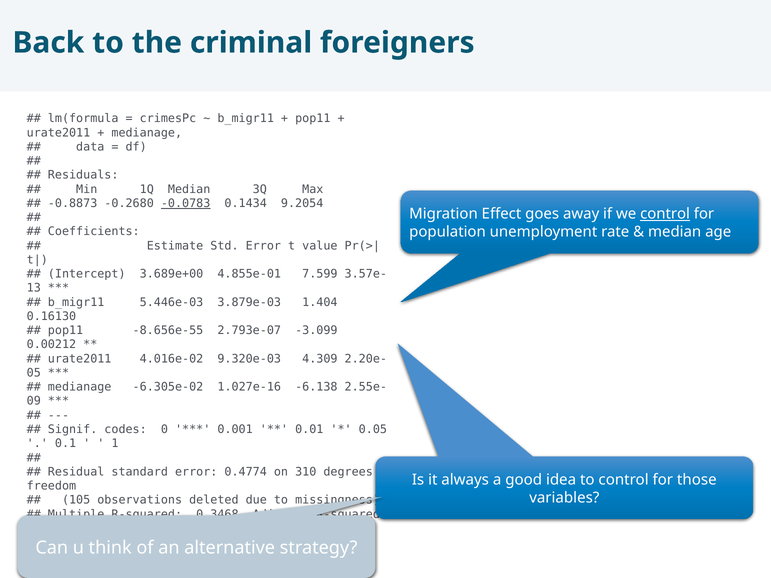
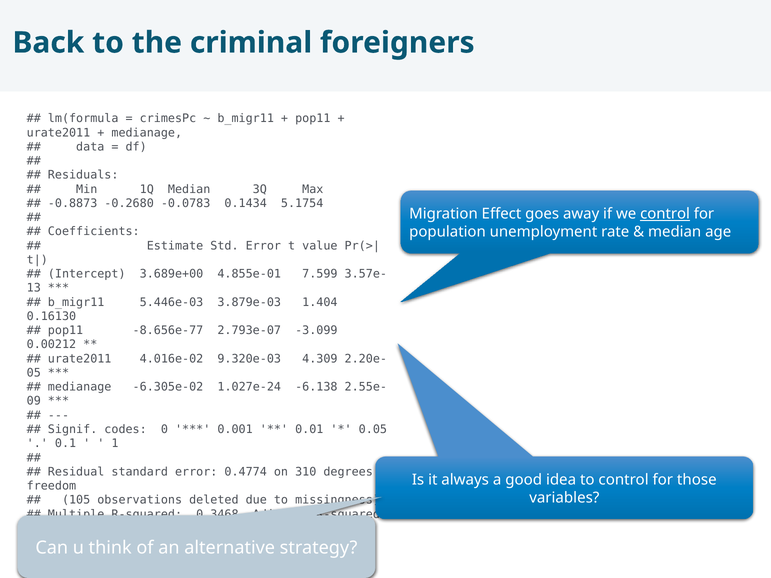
-0.0783 underline: present -> none (186, 203)
9.2054: 9.2054 -> 5.1754 (302, 203)
-8.656e-55: -8.656e-55 -> -8.656e-77 (168, 331)
1.027e-16: 1.027e-16 -> 1.027e-24 (249, 387)
